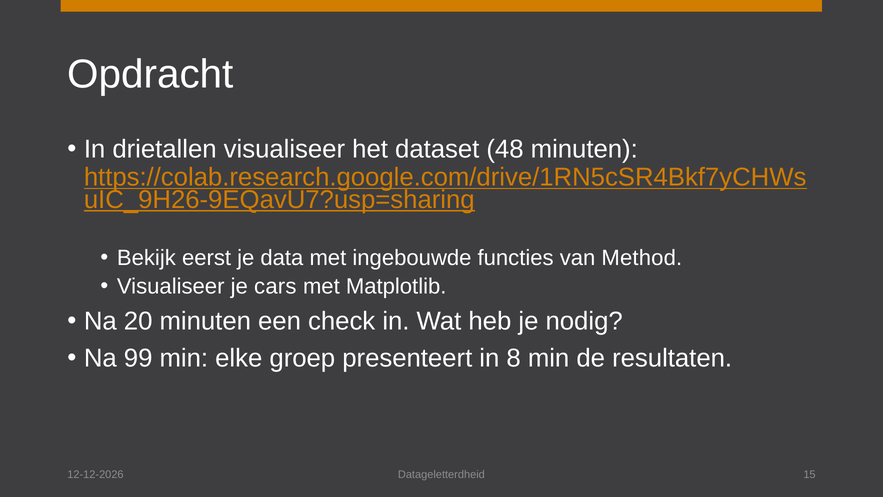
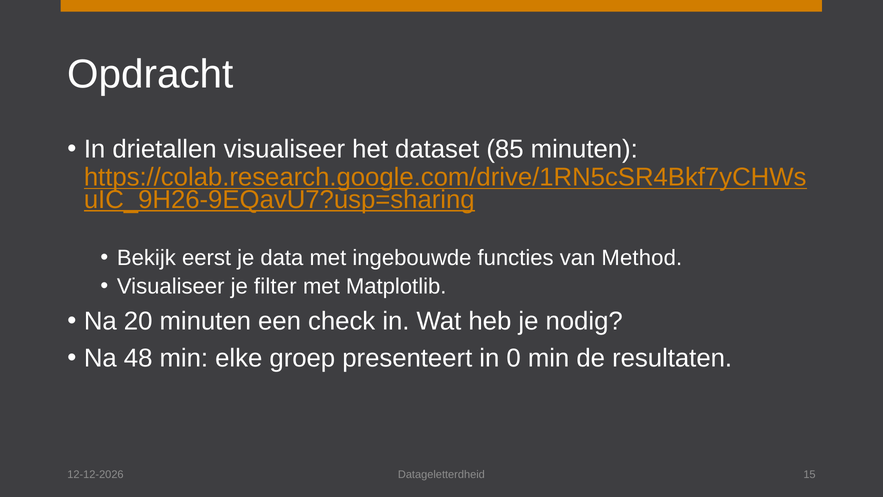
48: 48 -> 85 (505, 149)
cars: cars -> filter (275, 286)
99: 99 -> 48 (138, 358)
8: 8 -> 0 (514, 358)
